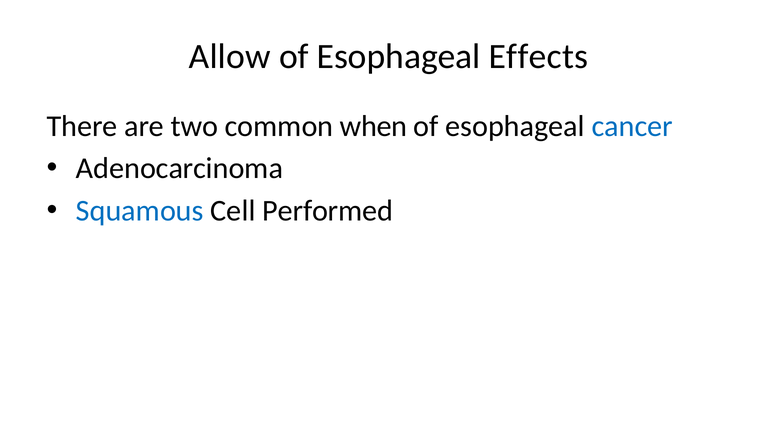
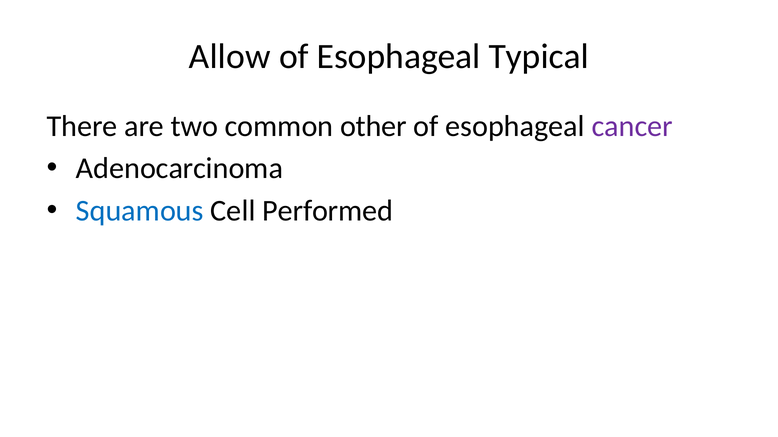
Effects: Effects -> Typical (539, 56)
when: when -> other (373, 126)
cancer colour: blue -> purple (632, 126)
